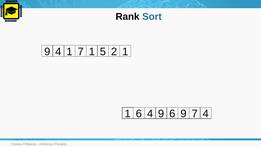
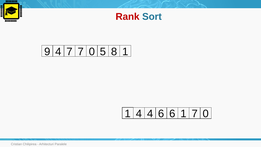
Rank colour: black -> red (128, 17)
4 1: 1 -> 7 (70, 52)
1: 1 -> 0 (92, 52)
2: 2 -> 8 (114, 52)
1 6: 6 -> 4 (139, 114)
4 9: 9 -> 6 (161, 114)
6 9: 9 -> 1 (184, 114)
4: 4 -> 0 (206, 114)
